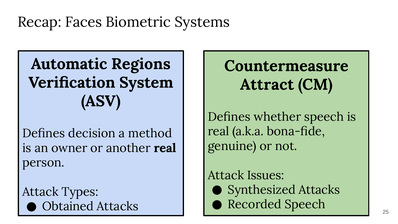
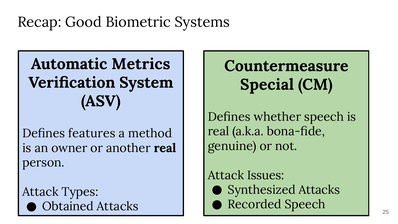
Faces: Faces -> Good (83, 22)
Regions: Regions -> Metrics (141, 64)
Attract: Attract -> Special (267, 85)
decision: decision -> features (92, 133)
